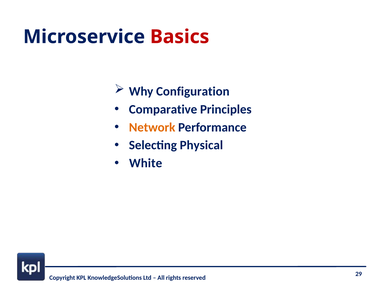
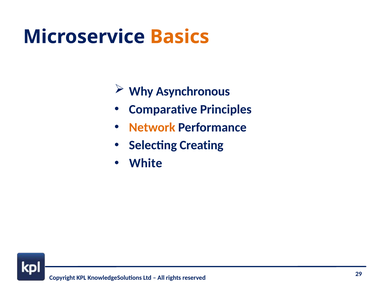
Basics colour: red -> orange (180, 37)
Configuration: Configuration -> Asynchronous (193, 91)
Physical: Physical -> Creating (202, 145)
